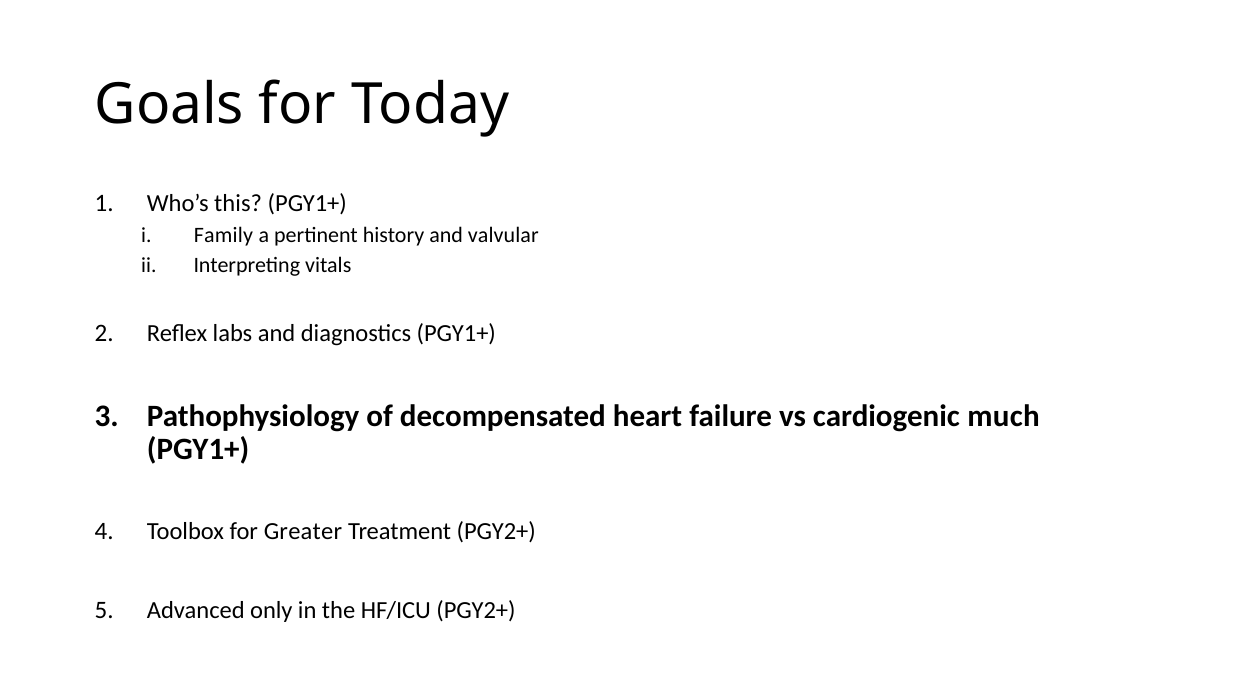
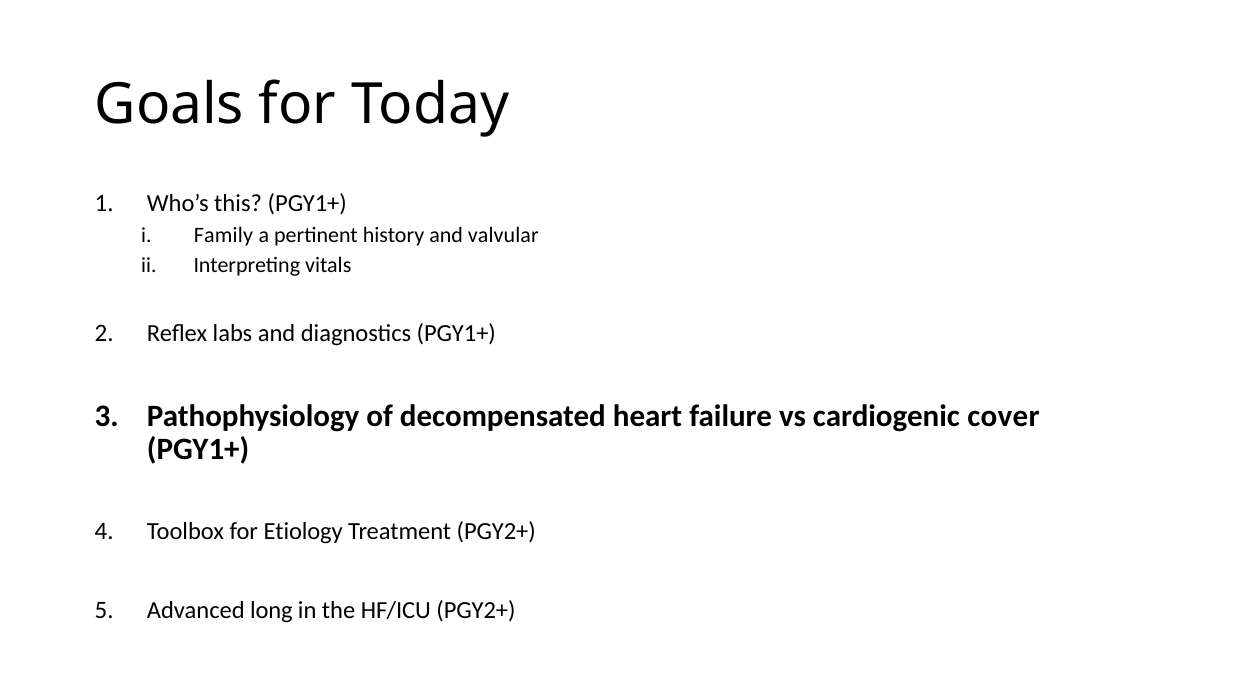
much: much -> cover (1004, 416)
Greater: Greater -> Etiology (303, 532)
only: only -> long (271, 611)
